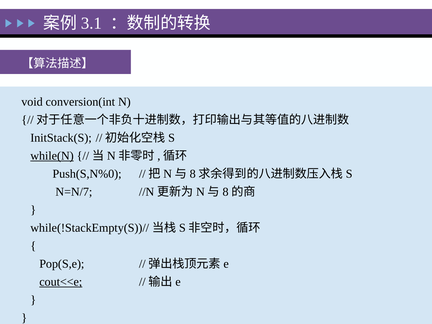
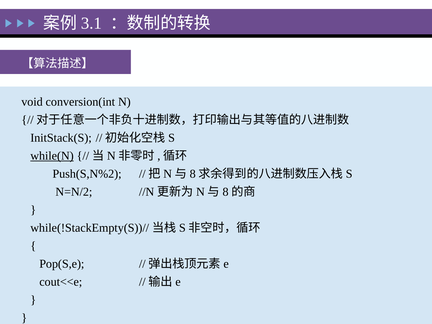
Push(S,N%0: Push(S,N%0 -> Push(S,N%2 (87, 174)
N=N/7: N=N/7 -> N=N/2 (74, 192)
cout<<e underline: present -> none (61, 282)
